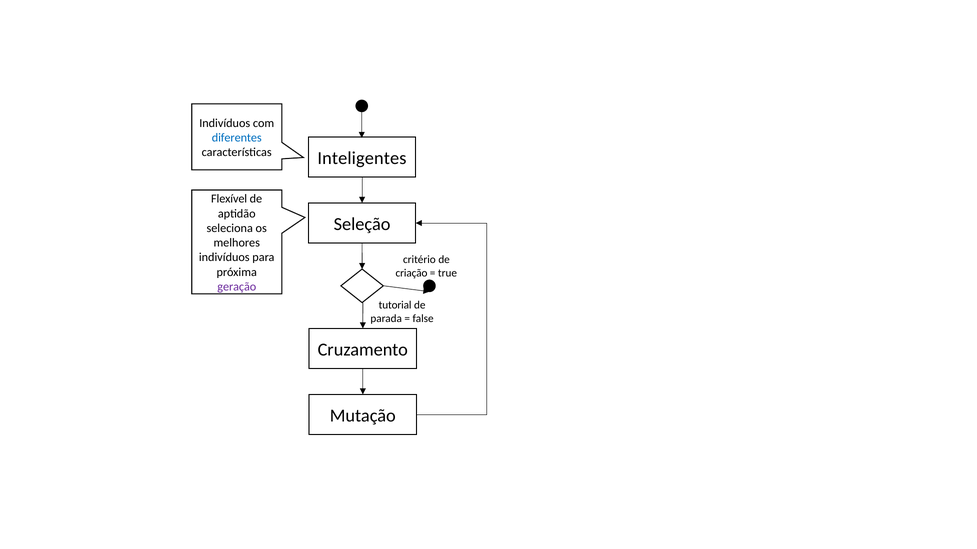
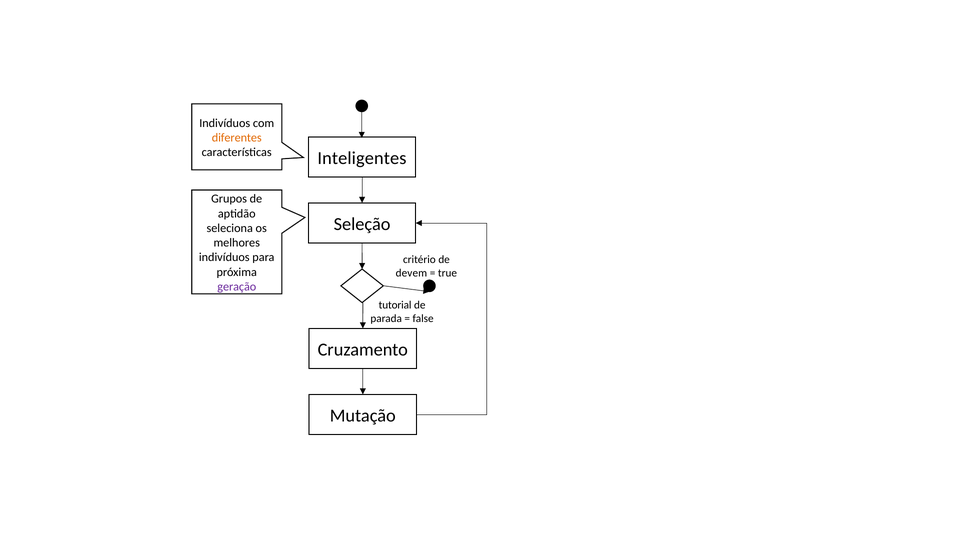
diferentes colour: blue -> orange (237, 138)
Flexível: Flexível -> Grupos (229, 199)
criação: criação -> devem (411, 273)
